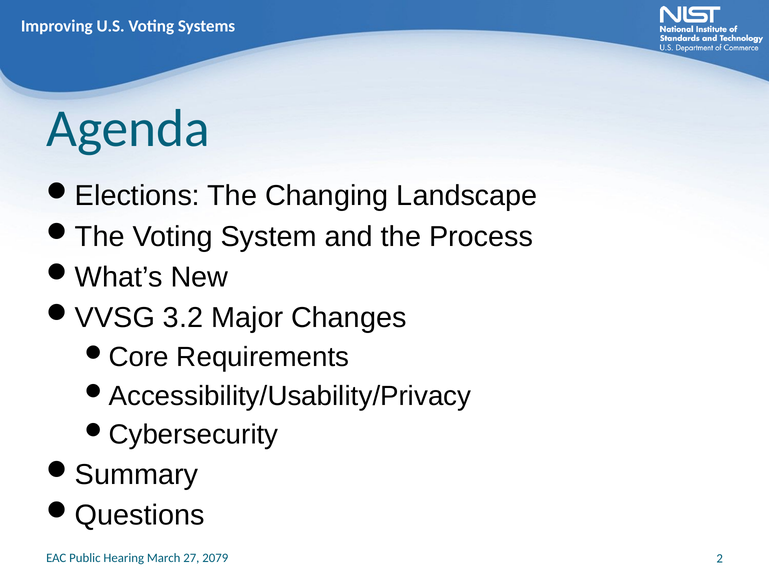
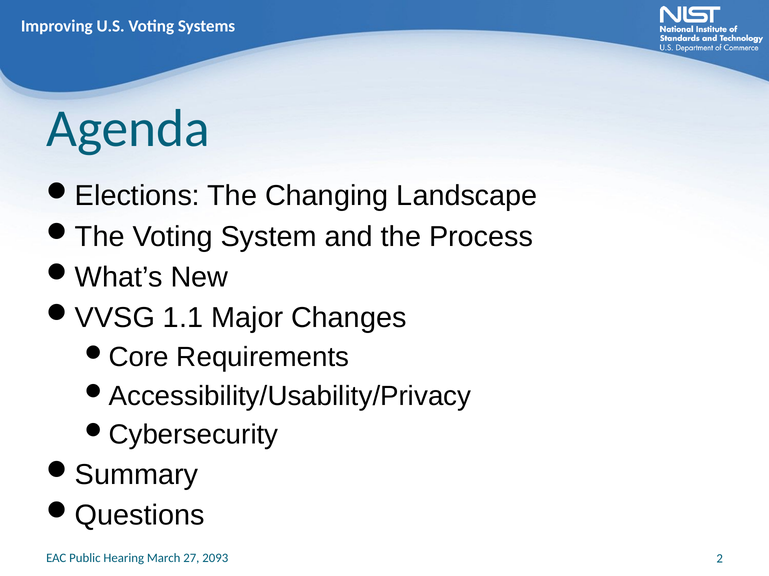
3.2: 3.2 -> 1.1 (183, 318)
2079: 2079 -> 2093 (215, 559)
